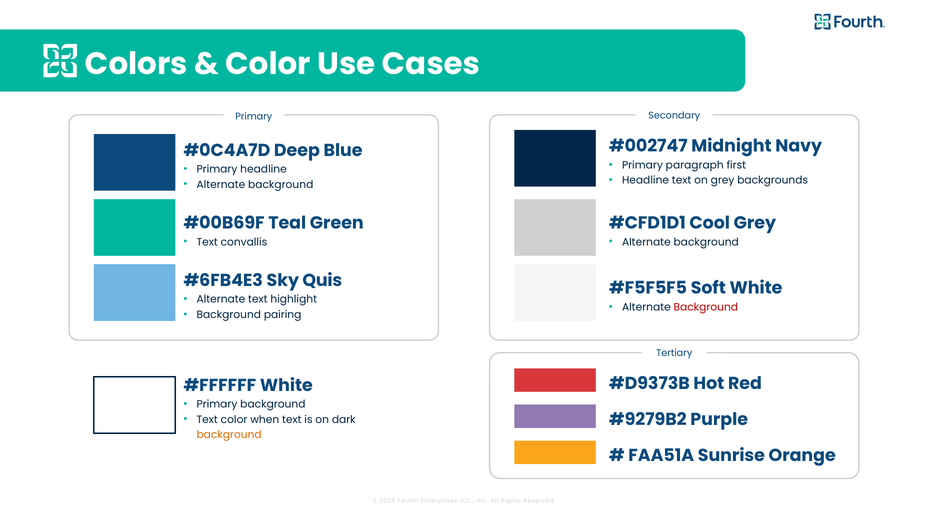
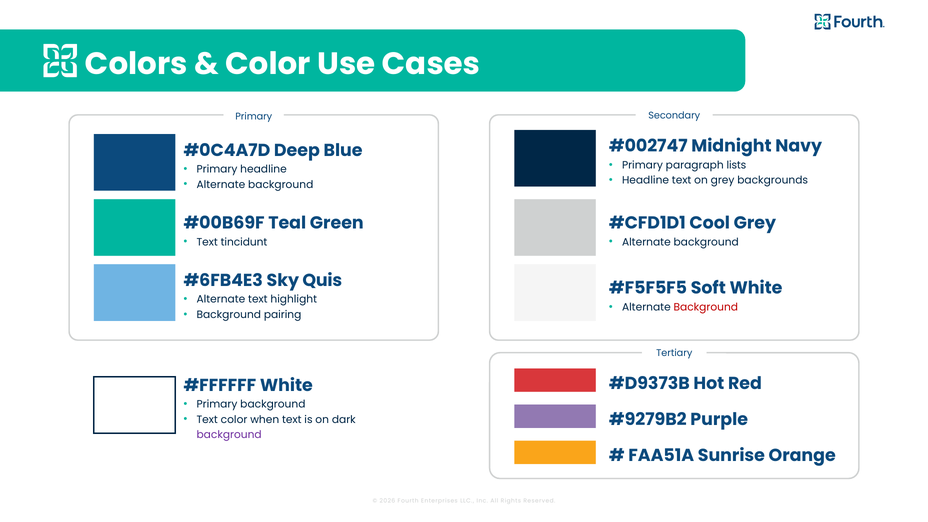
first: first -> lists (736, 165)
convallis: convallis -> tincidunt (244, 242)
background colour: orange -> purple (229, 435)
